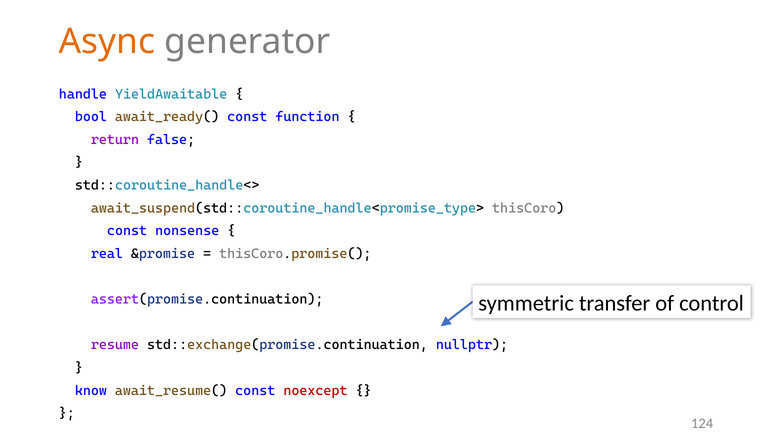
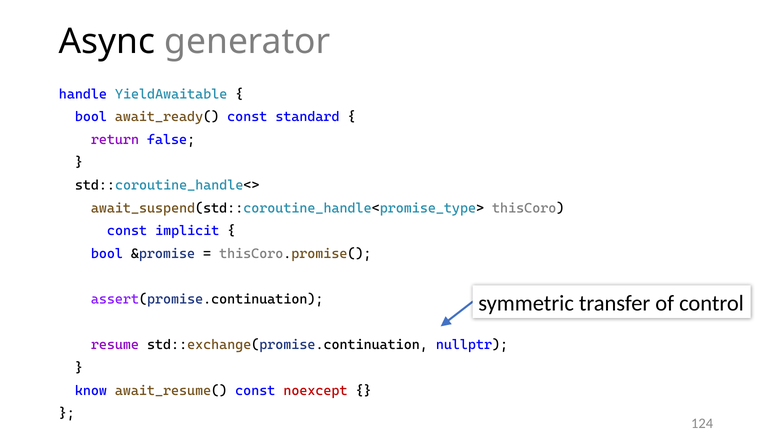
Async colour: orange -> black (107, 42)
function: function -> standard (307, 117)
nonsense: nonsense -> implicit (187, 231)
real: real -> bool (107, 254)
